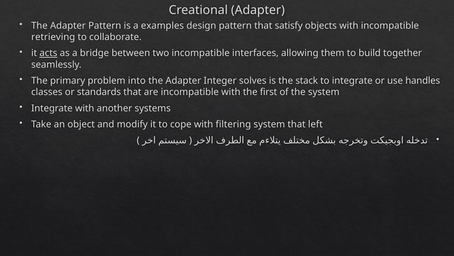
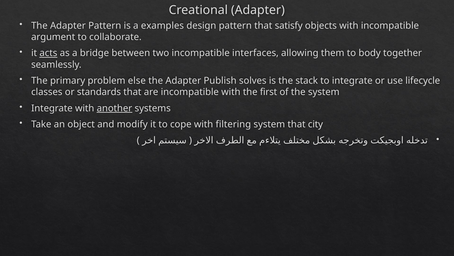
retrieving: retrieving -> argument (53, 37)
build: build -> body (370, 53)
into: into -> else (137, 80)
Integer: Integer -> Publish (220, 80)
handles: handles -> lifecycle (423, 80)
another underline: none -> present (114, 108)
left: left -> city (315, 124)
